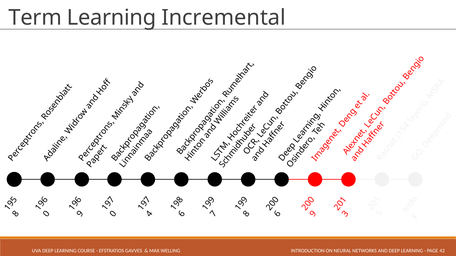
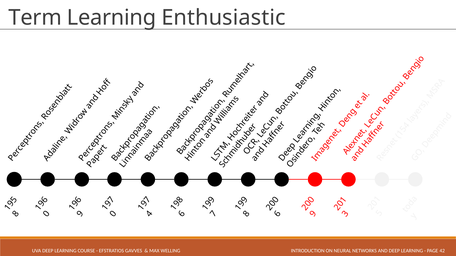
Incremental: Incremental -> Enthusiastic (224, 18)
